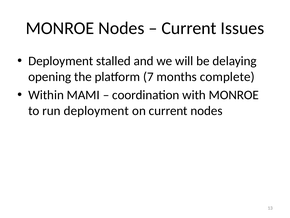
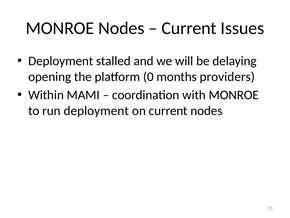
7: 7 -> 0 (148, 77)
complete: complete -> providers (227, 77)
